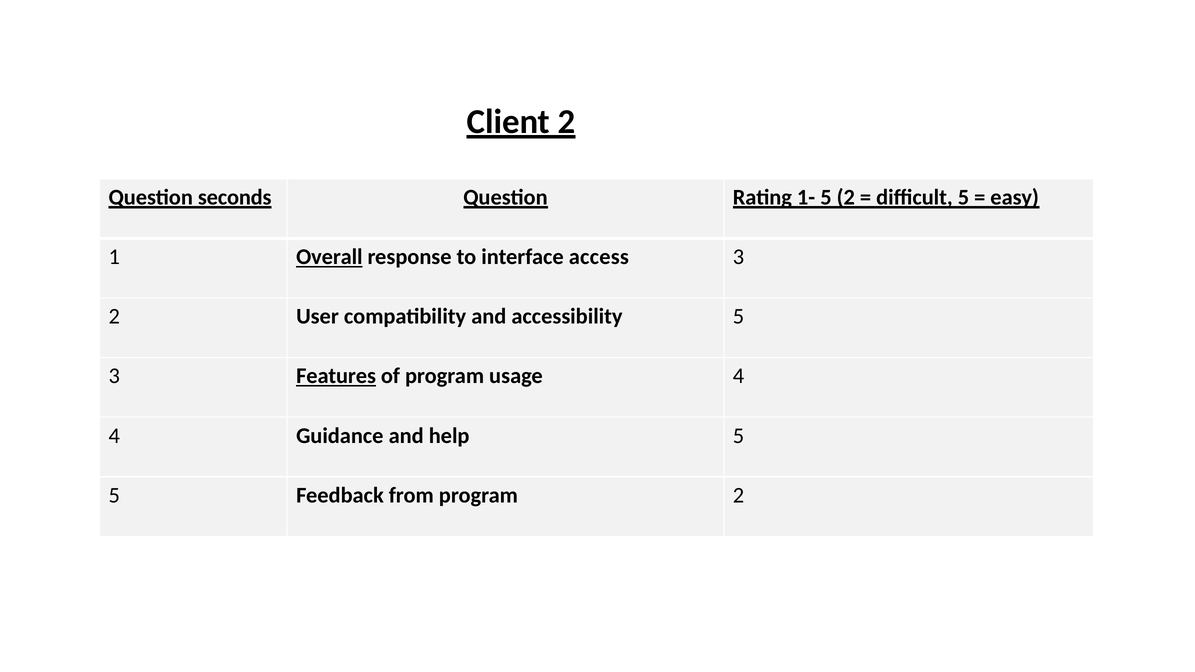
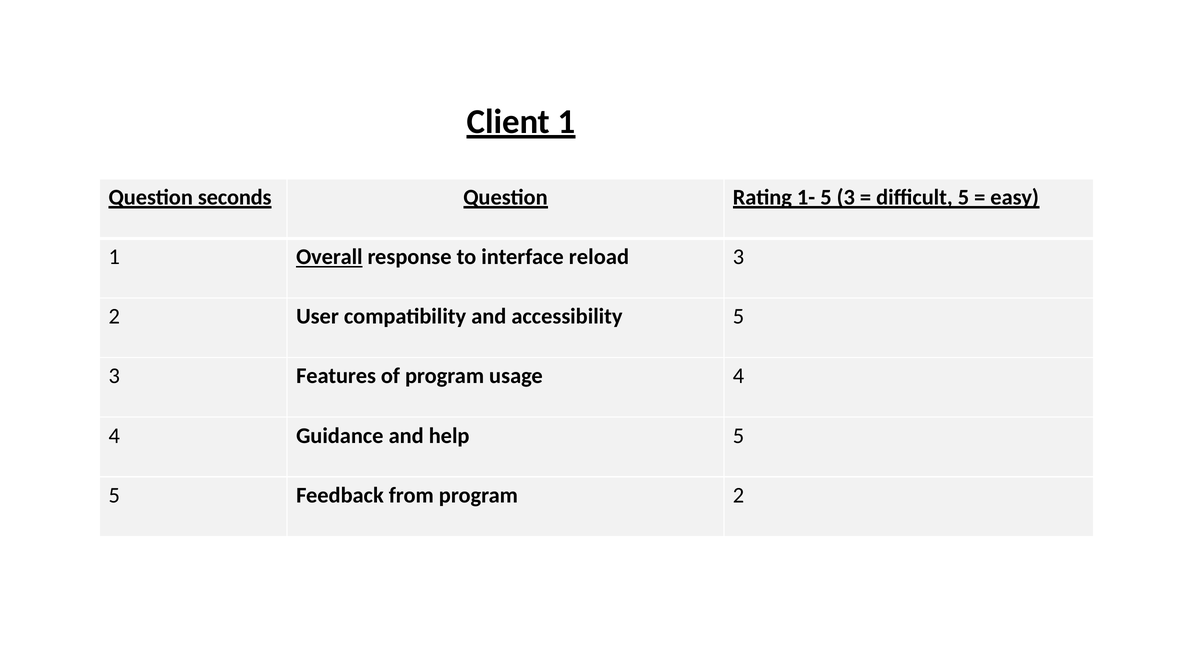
Client 2: 2 -> 1 (567, 122)
1- 5 2: 2 -> 3 (846, 198)
access: access -> reload (599, 257)
Features underline: present -> none (336, 376)
